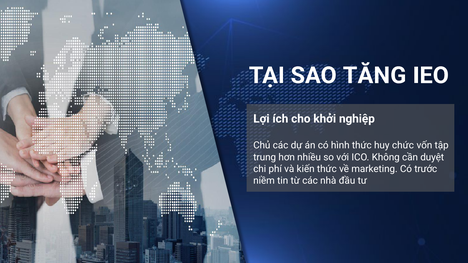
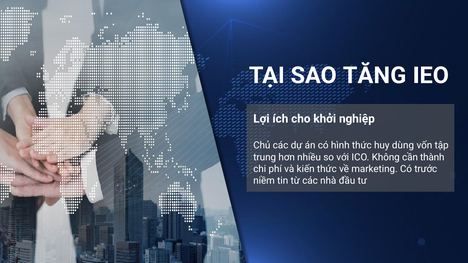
chức: chức -> dùng (403, 146)
duyệt: duyệt -> thành (432, 157)
